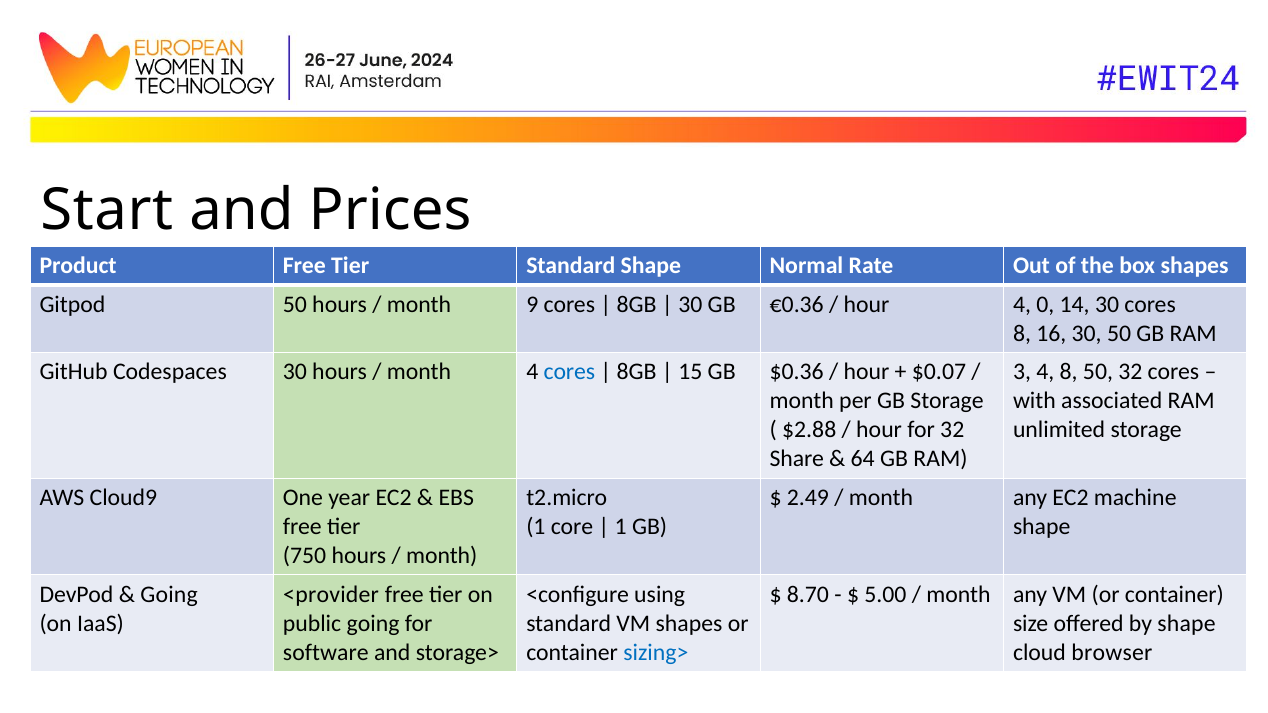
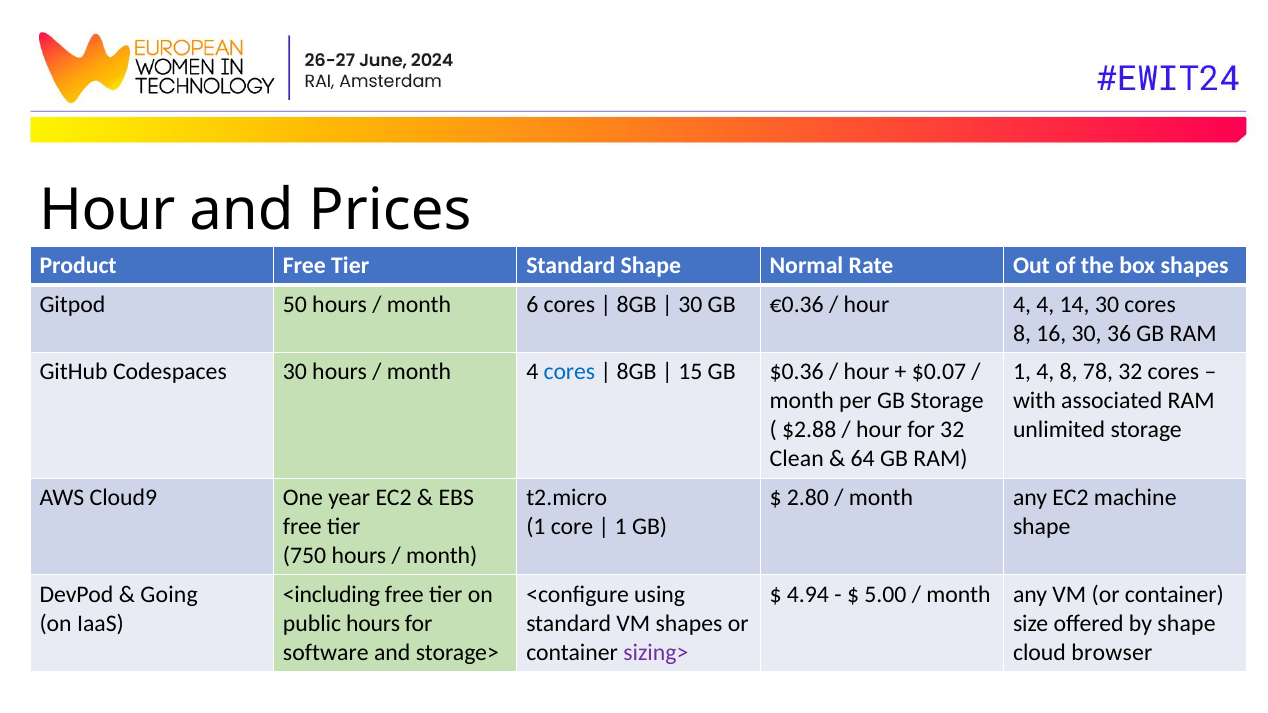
Start: Start -> Hour (107, 210)
9: 9 -> 6 (532, 305)
4 0: 0 -> 4 (1045, 305)
30 50: 50 -> 36 (1119, 334)
3: 3 -> 1 (1022, 372)
8 50: 50 -> 78 (1098, 372)
Share: Share -> Clean (797, 459)
2.49: 2.49 -> 2.80 (808, 498)
<provider: <provider -> <including (331, 594)
8.70: 8.70 -> 4.94 (808, 594)
public going: going -> hours (373, 623)
sizing> colour: blue -> purple (656, 652)
